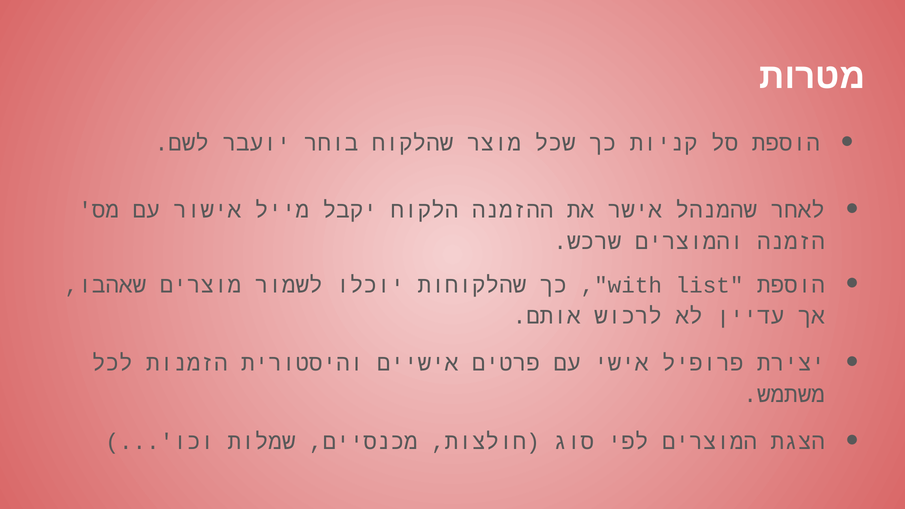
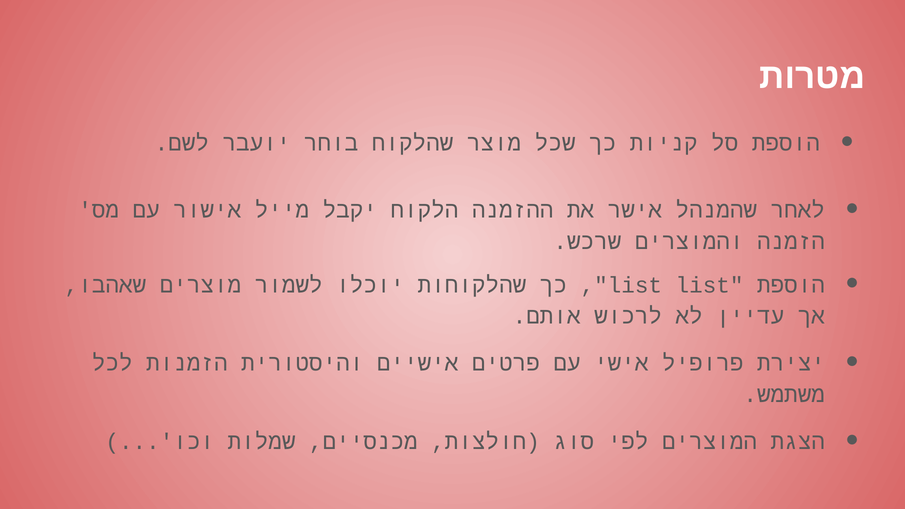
with: with -> list (635, 285)
